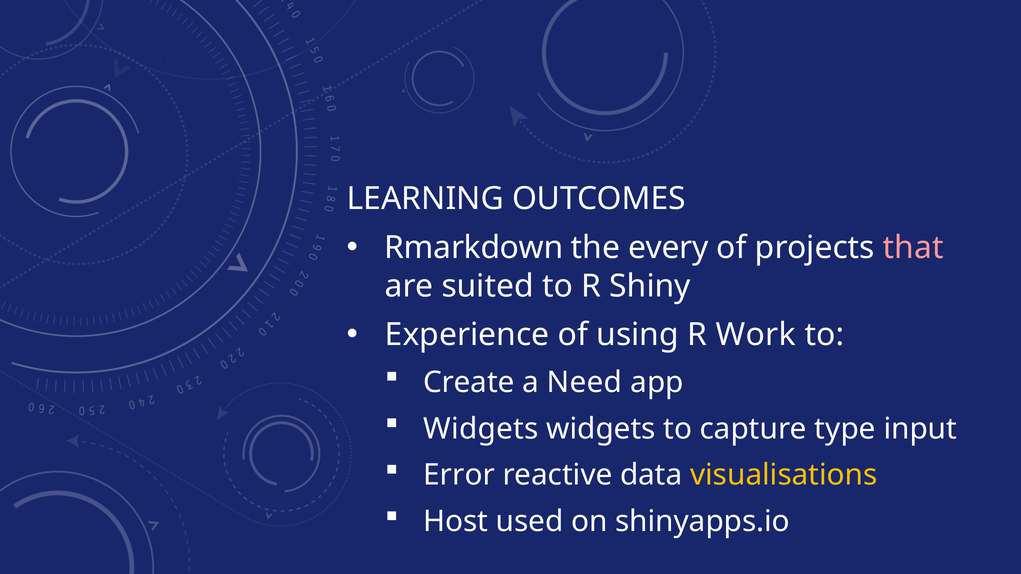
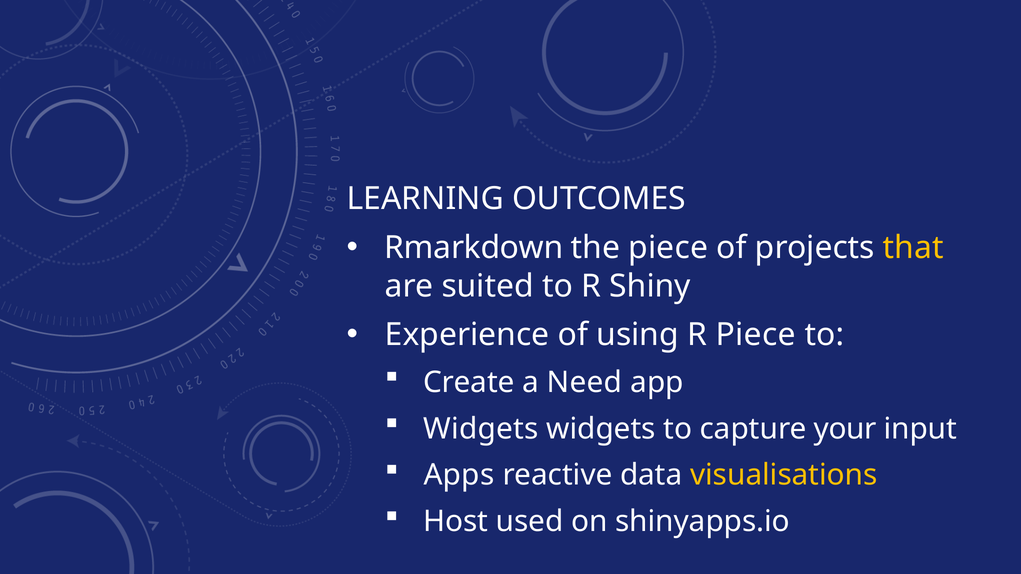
the every: every -> piece (668, 248)
that colour: pink -> yellow (913, 248)
R Work: Work -> Piece (756, 335)
type: type -> your (845, 429)
Error: Error -> Apps (459, 475)
